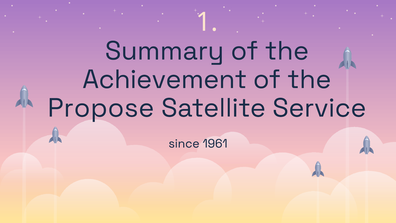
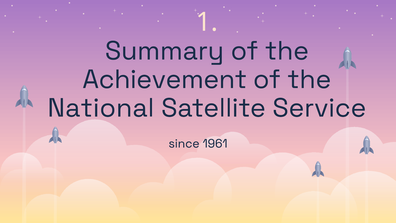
Propose: Propose -> National (101, 108)
